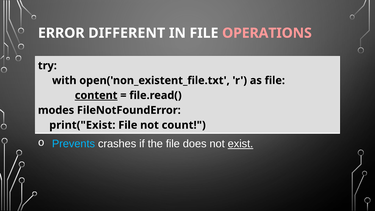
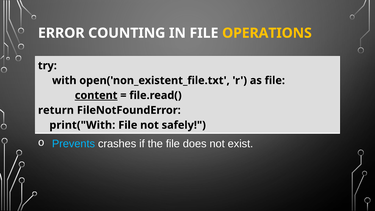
DIFFERENT: DIFFERENT -> COUNTING (127, 33)
OPERATIONS colour: pink -> yellow (267, 33)
modes: modes -> return (56, 110)
print("Exist: print("Exist -> print("With (82, 125)
count: count -> safely (184, 125)
exist underline: present -> none (240, 144)
